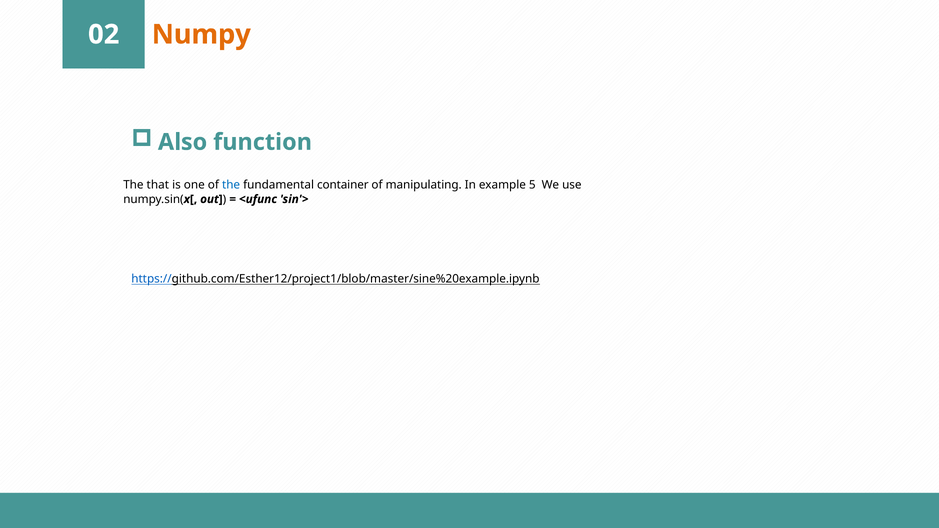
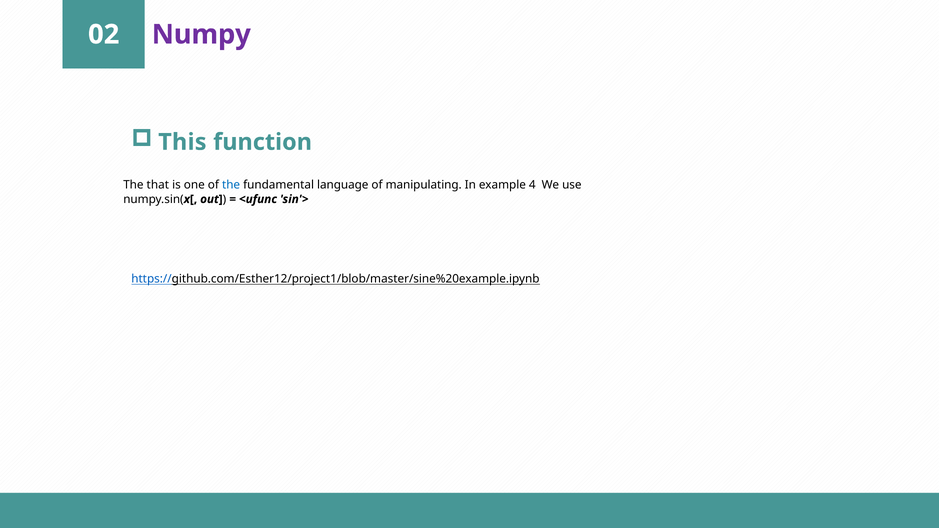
Numpy colour: orange -> purple (201, 34)
Also: Also -> This (182, 142)
container: container -> language (343, 185)
5: 5 -> 4 (532, 185)
